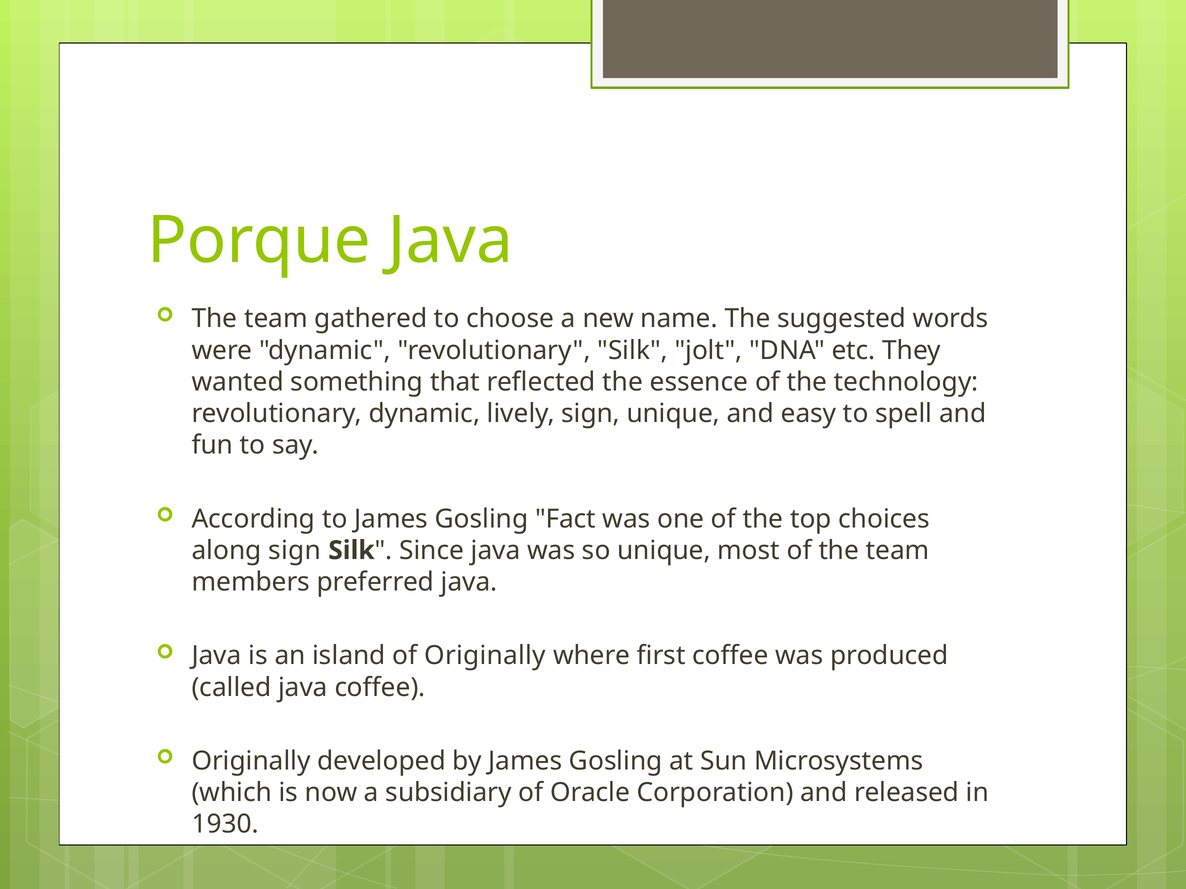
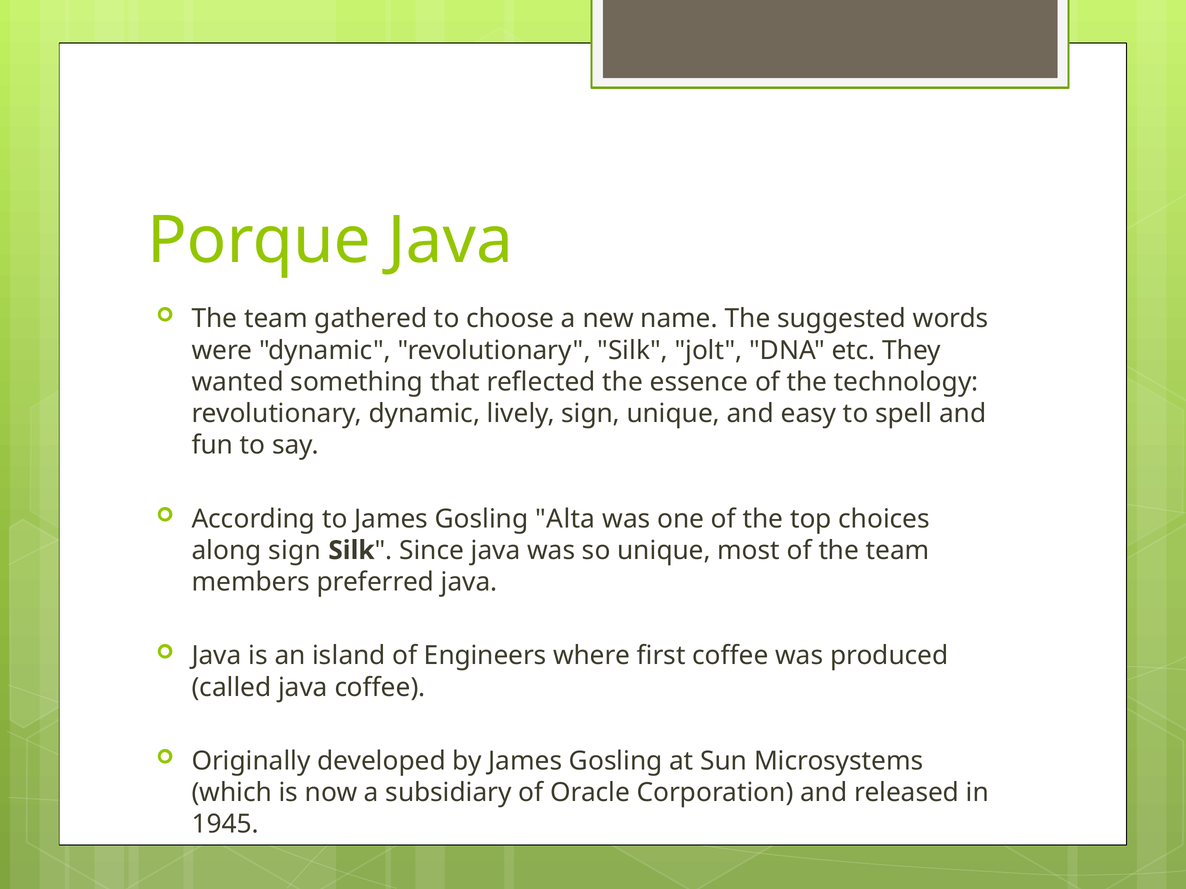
Fact: Fact -> Alta (565, 519)
of Originally: Originally -> Engineers (485, 656)
1930: 1930 -> 1945 (225, 825)
